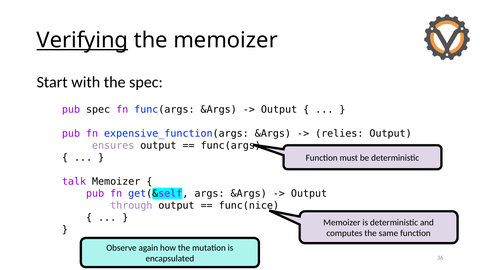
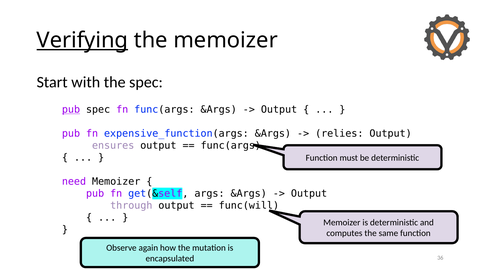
pub underline: none -> present (71, 110)
talk: talk -> need (74, 182)
func(nice: func(nice -> func(will (249, 206)
